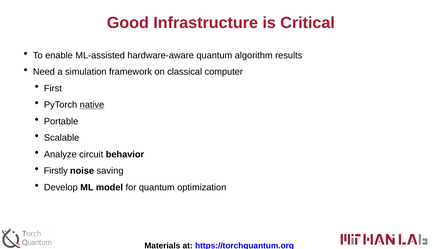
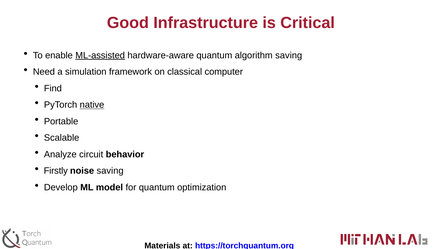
ML-assisted underline: none -> present (100, 55)
algorithm results: results -> saving (289, 55)
First: First -> Find (53, 88)
